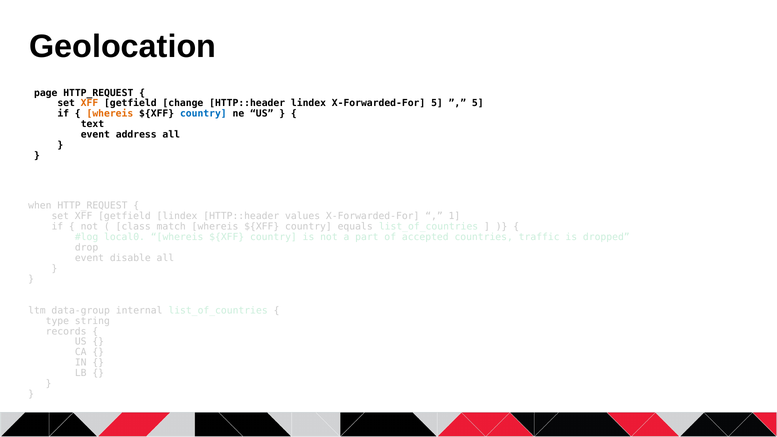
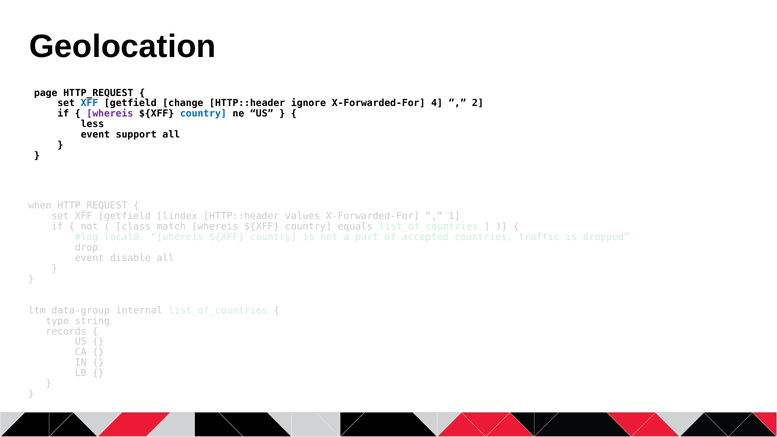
XFF colour: orange -> blue (89, 103)
HTTP::header lindex: lindex -> ignore (309, 103)
X-Forwarded-For 5: 5 -> 4 (437, 103)
5: 5 -> 2 (478, 103)
whereis colour: orange -> purple (110, 114)
text: text -> less (92, 124)
address: address -> support (136, 135)
